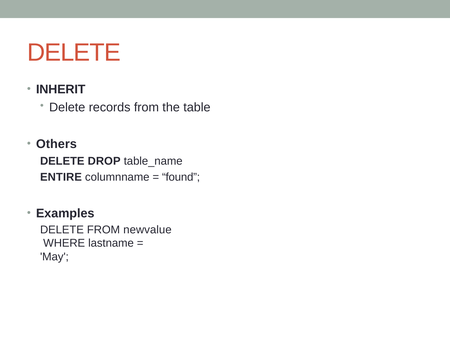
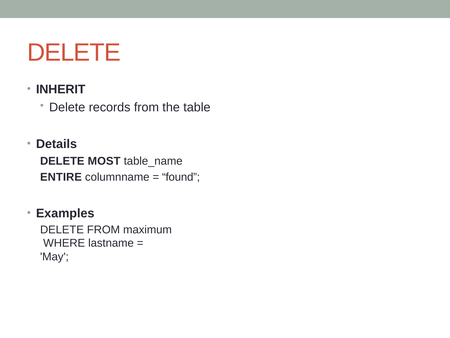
Others: Others -> Details (56, 144)
DROP: DROP -> MOST (104, 161)
newvalue: newvalue -> maximum (148, 229)
